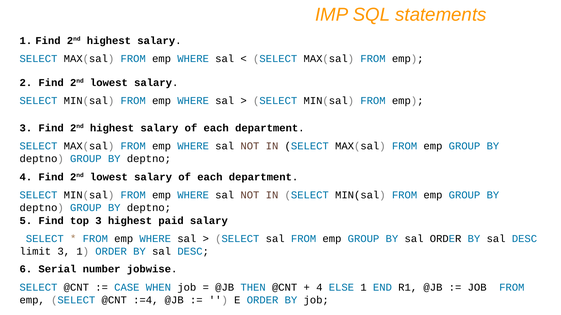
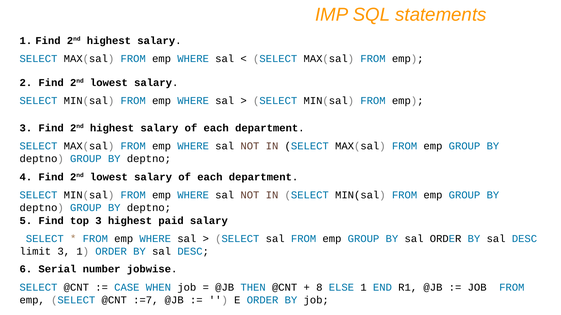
4: 4 -> 8 (319, 288)
:=4: :=4 -> :=7 (146, 300)
